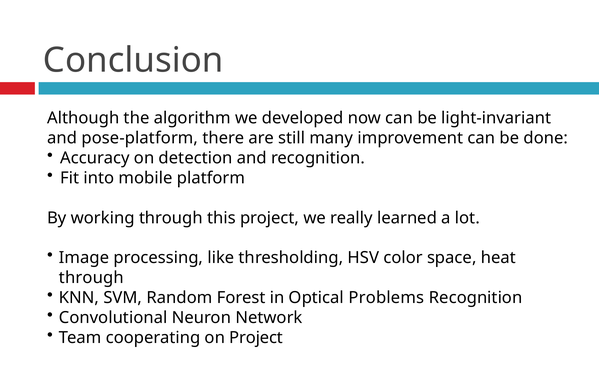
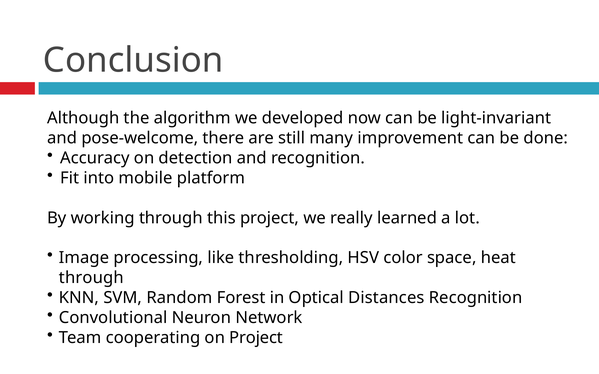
pose-platform: pose-platform -> pose-welcome (140, 138)
Problems: Problems -> Distances (386, 298)
